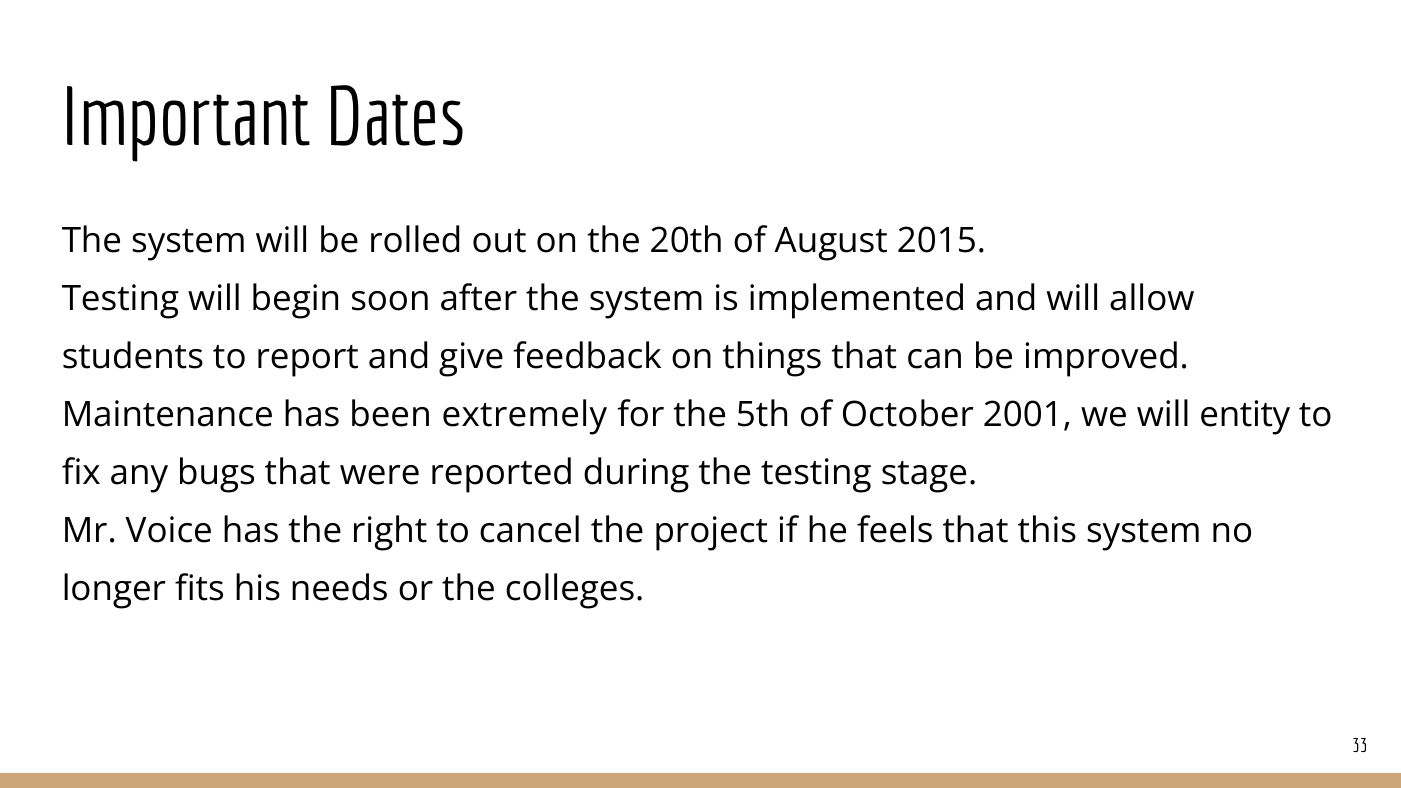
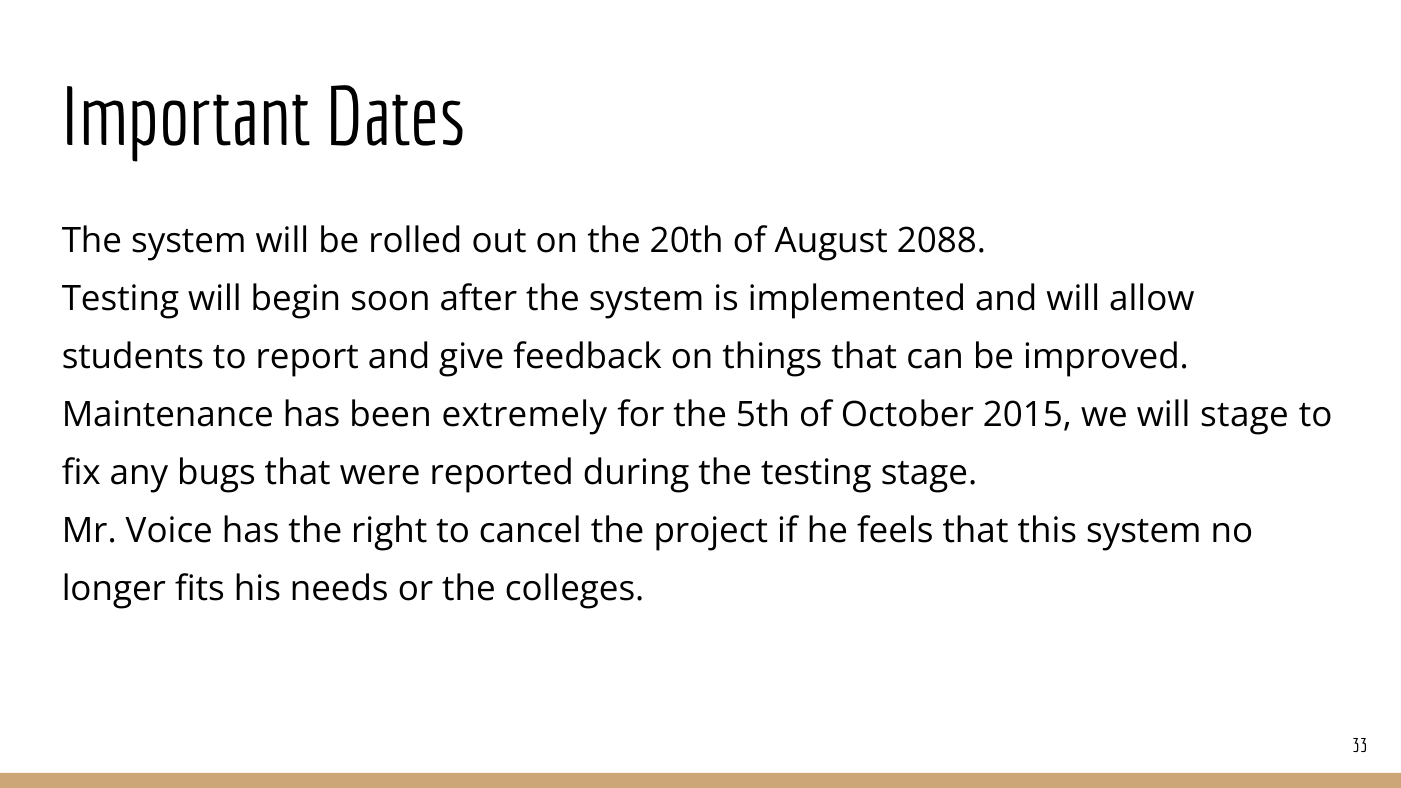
2015: 2015 -> 2088 (942, 241)
2001: 2001 -> 2015 (1027, 415)
will entity: entity -> stage (1244, 415)
